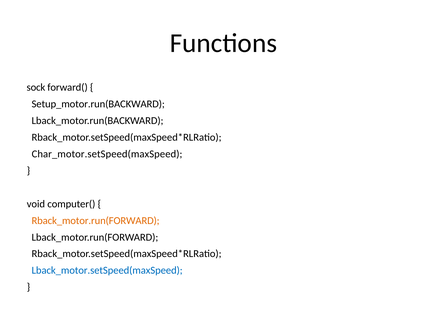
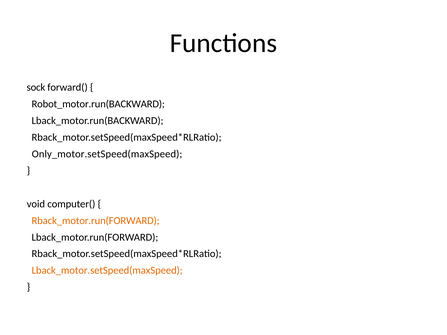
Setup_motor.run(BACKWARD: Setup_motor.run(BACKWARD -> Robot_motor.run(BACKWARD (98, 104)
Char_motor.setSpeed(maxSpeed: Char_motor.setSpeed(maxSpeed -> Only_motor.setSpeed(maxSpeed (107, 154)
Lback_motor.setSpeed(maxSpeed colour: blue -> orange (107, 271)
